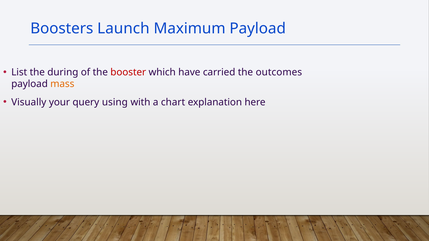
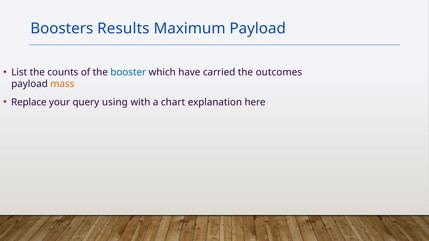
Launch: Launch -> Results (123, 29)
during: during -> counts (63, 72)
booster colour: red -> blue (128, 72)
Visually: Visually -> Replace (29, 102)
